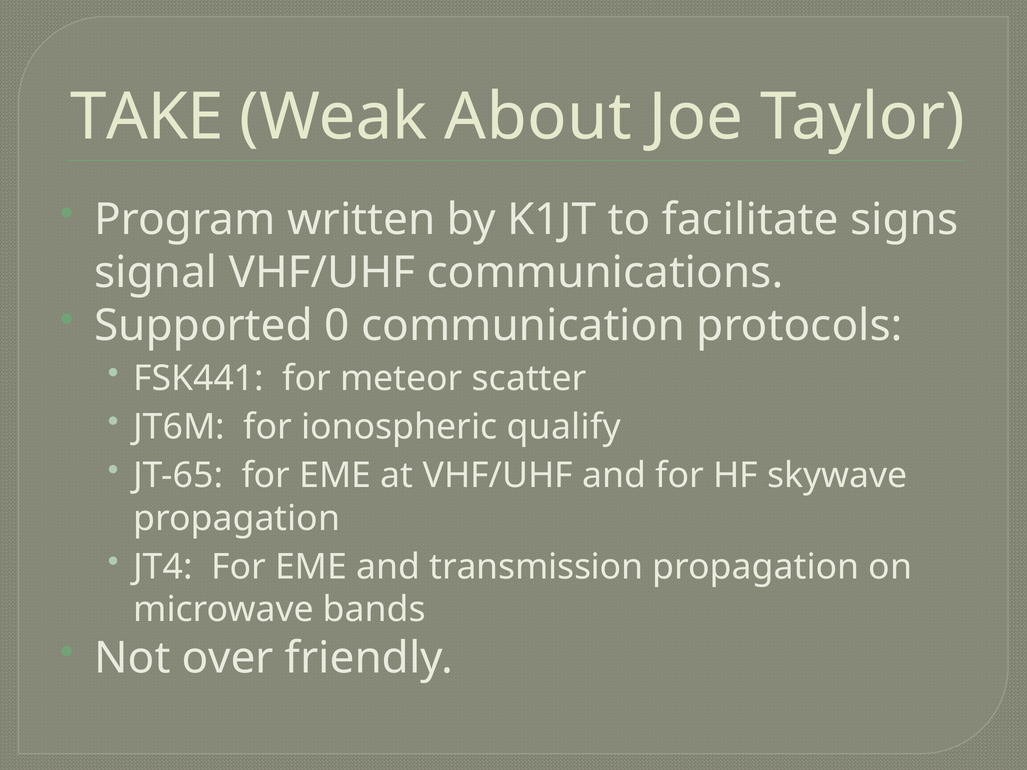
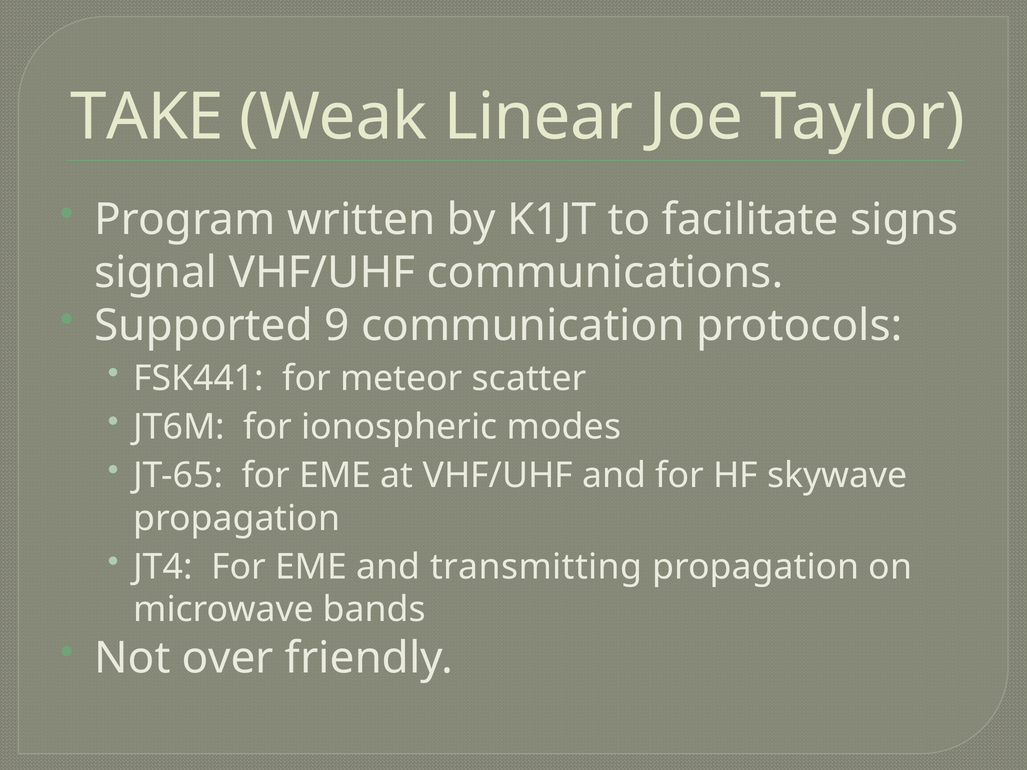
About: About -> Linear (539, 117)
0: 0 -> 9 (337, 326)
qualify: qualify -> modes (564, 427)
transmission: transmission -> transmitting (536, 567)
